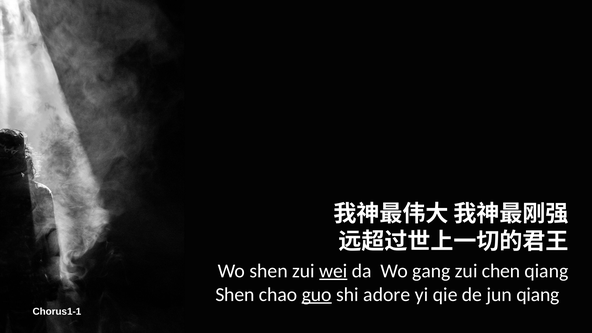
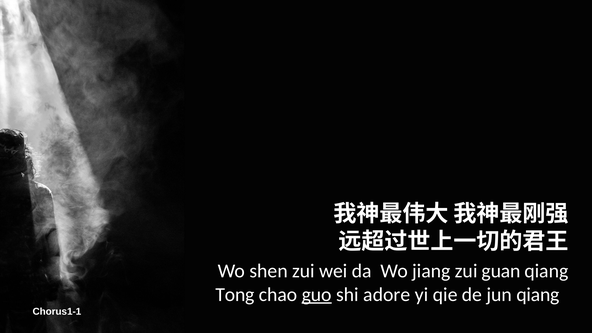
wei underline: present -> none (333, 271)
gang: gang -> jiang (431, 271)
chen: chen -> guan (501, 271)
Shen: Shen -> Tong (235, 295)
